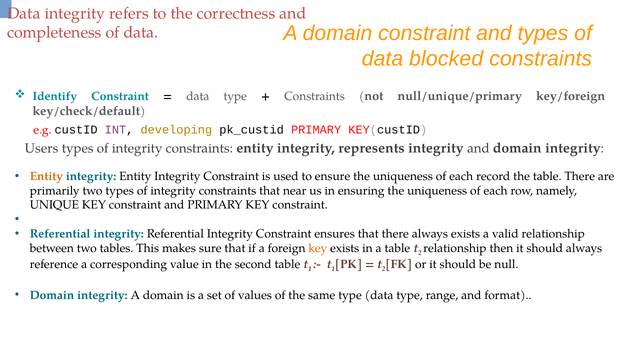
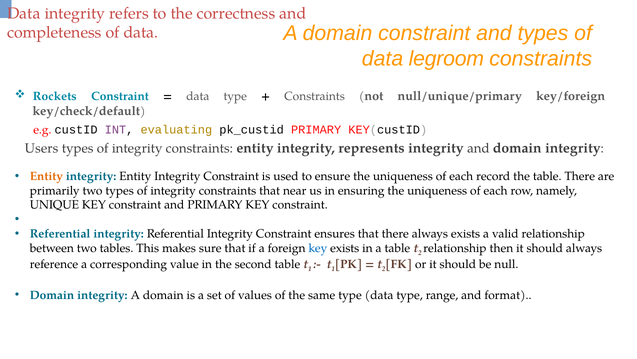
blocked: blocked -> legroom (446, 59)
Identify: Identify -> Rockets (55, 96)
developing: developing -> evaluating (176, 130)
key colour: orange -> blue (318, 248)
